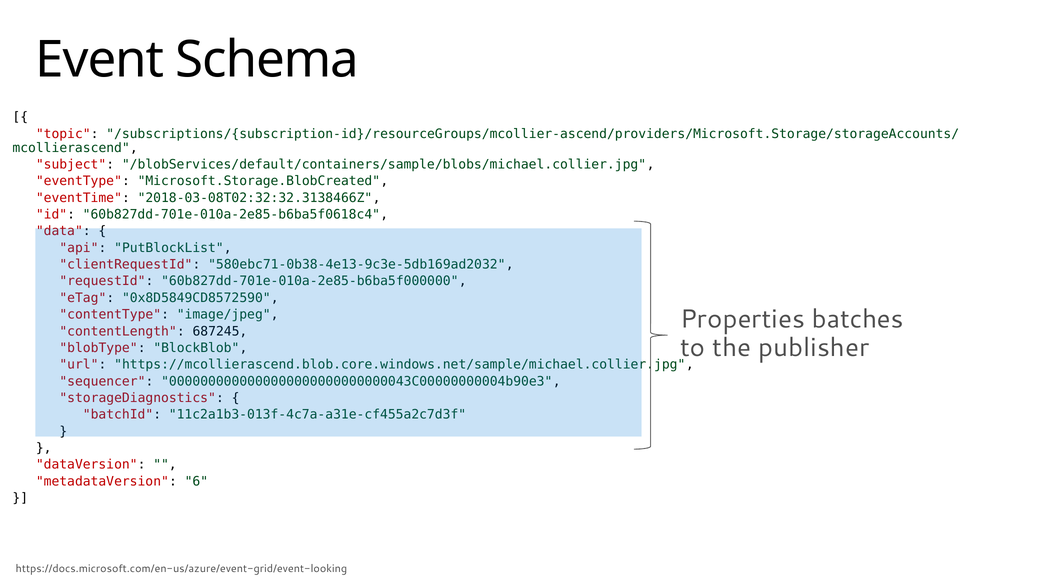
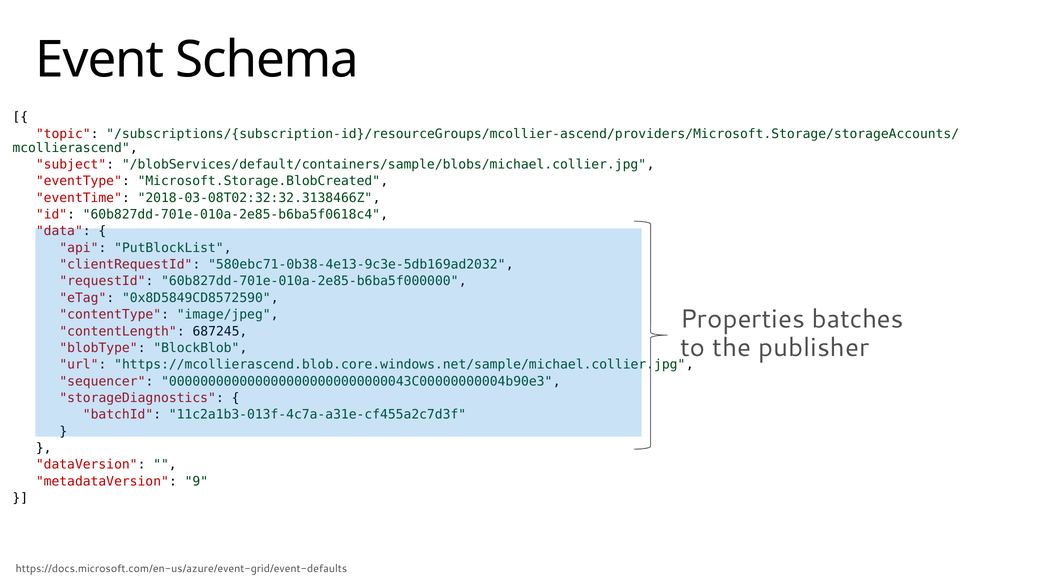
6: 6 -> 9 (196, 481)
https://docs.microsoft.com/en-us/azure/event-grid/event-looking: https://docs.microsoft.com/en-us/azure/event-grid/event-looking -> https://docs.microsoft.com/en-us/azure/event-grid/event-defaults (181, 568)
